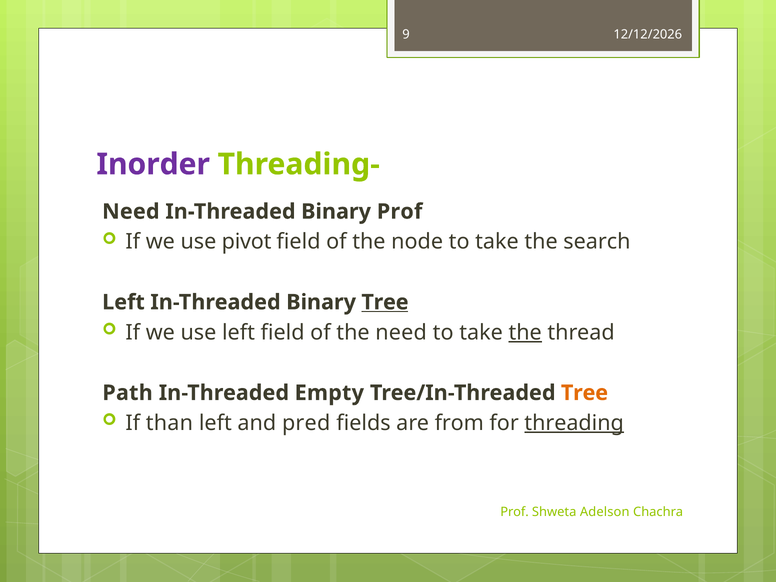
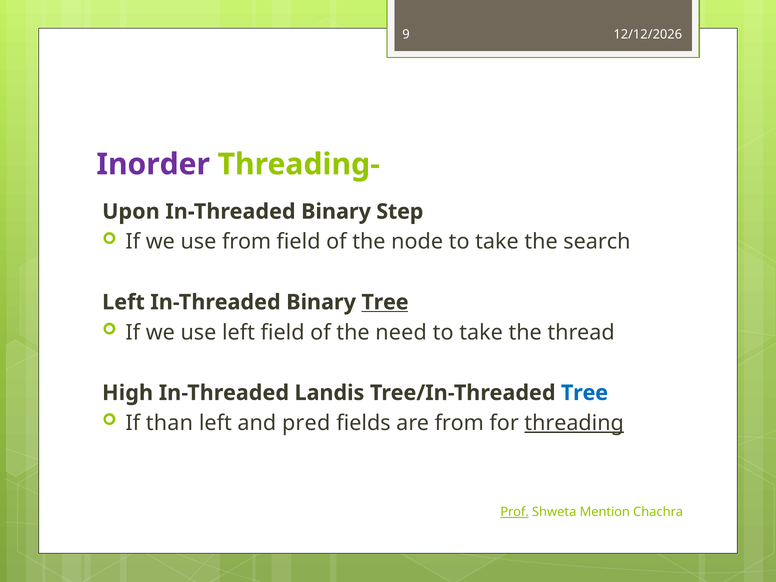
Need: Need -> Upon (131, 212)
Binary Prof: Prof -> Step (400, 212)
use pivot: pivot -> from (247, 242)
the underline: present -> none (525, 332)
Path: Path -> High (128, 393)
Empty: Empty -> Landis (329, 393)
Tree colour: orange -> blue (584, 393)
Prof underline: none -> present (515, 512)
Adelson: Adelson -> Mention (605, 512)
